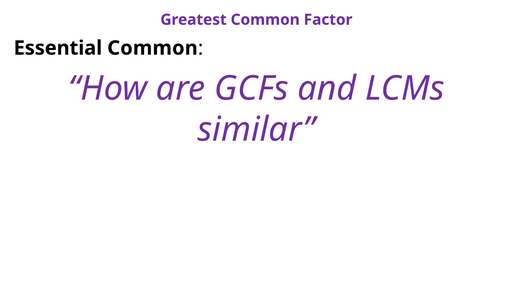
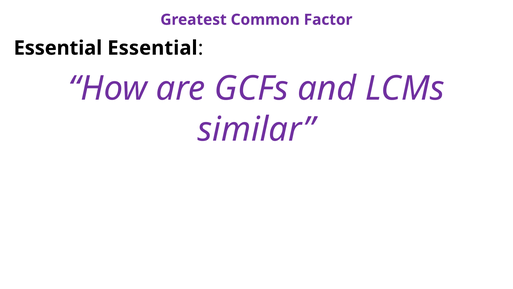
Essential Common: Common -> Essential (152, 48)
